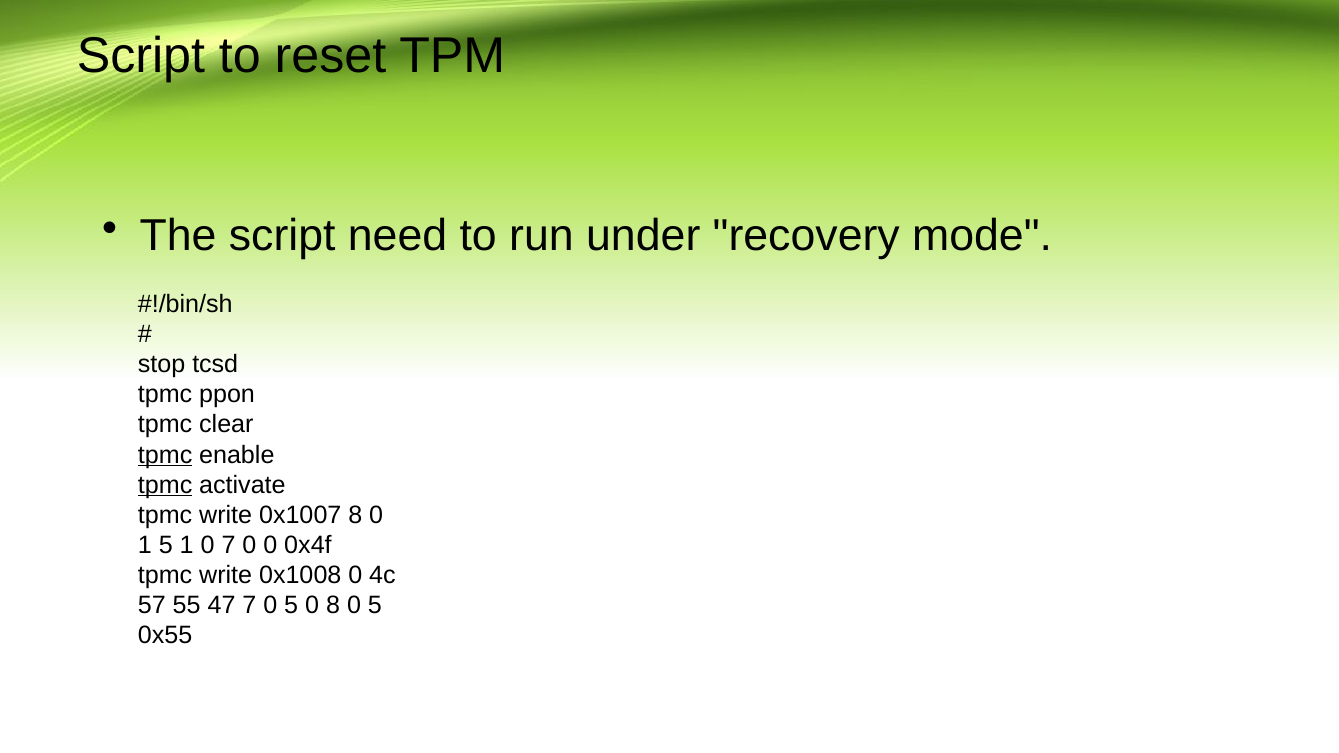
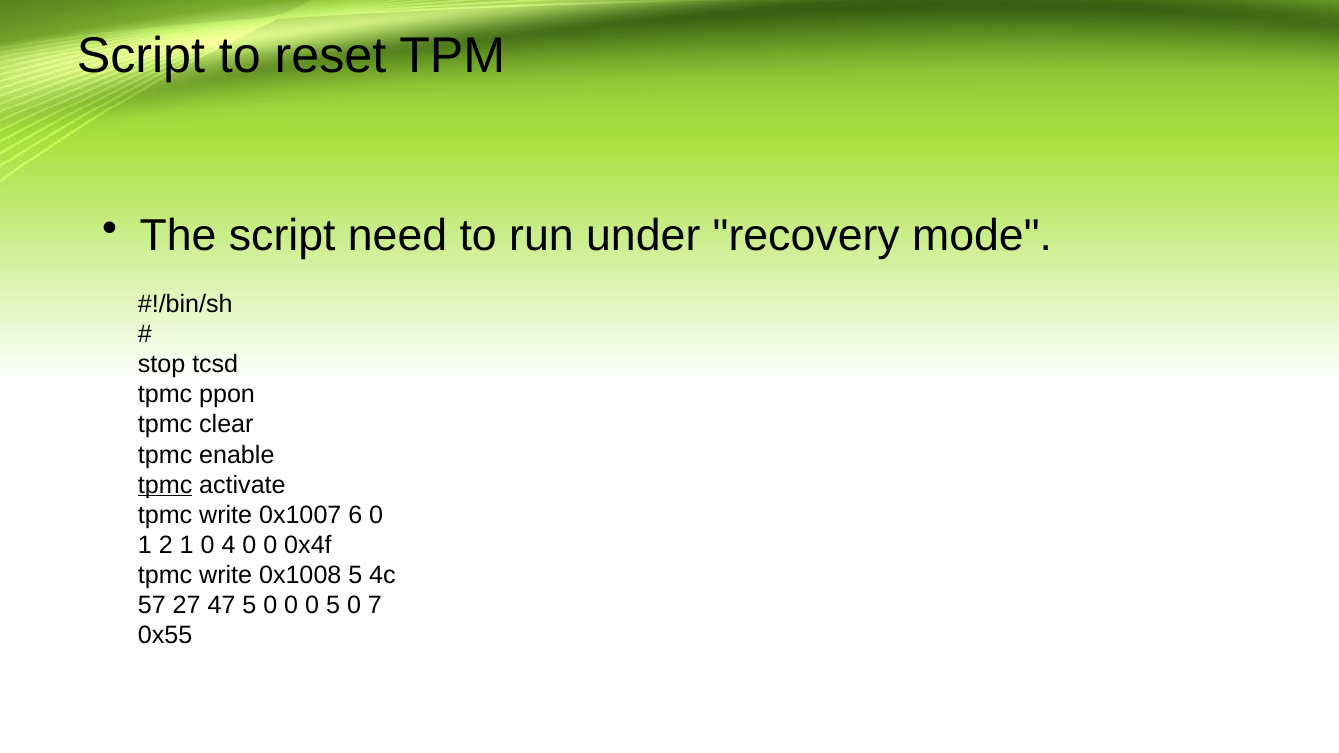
tpmc underline: present -> none (165, 455)
0x1007 8: 8 -> 6 (355, 515)
1 5: 5 -> 2 (166, 545)
0 7: 7 -> 4 (229, 545)
0x1008 0: 0 -> 5 (355, 575)
55: 55 -> 27 (187, 606)
47 7: 7 -> 5 (249, 606)
5: 5 -> 0 (291, 606)
0 8: 8 -> 5 (333, 606)
5: 5 -> 7 (375, 606)
